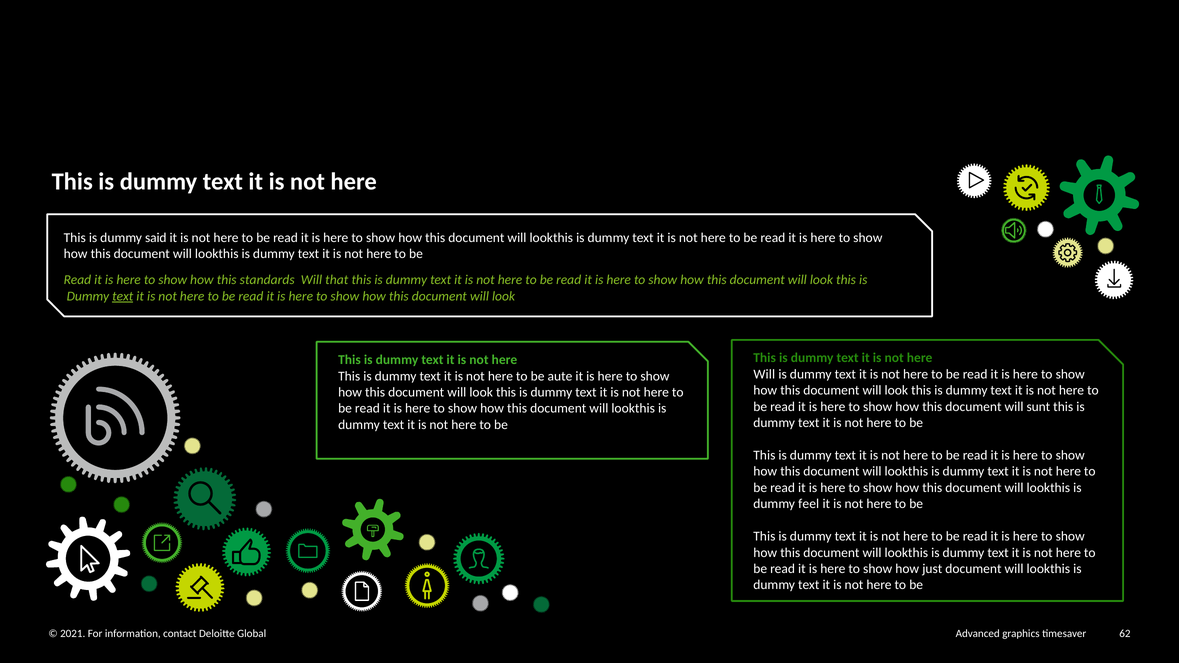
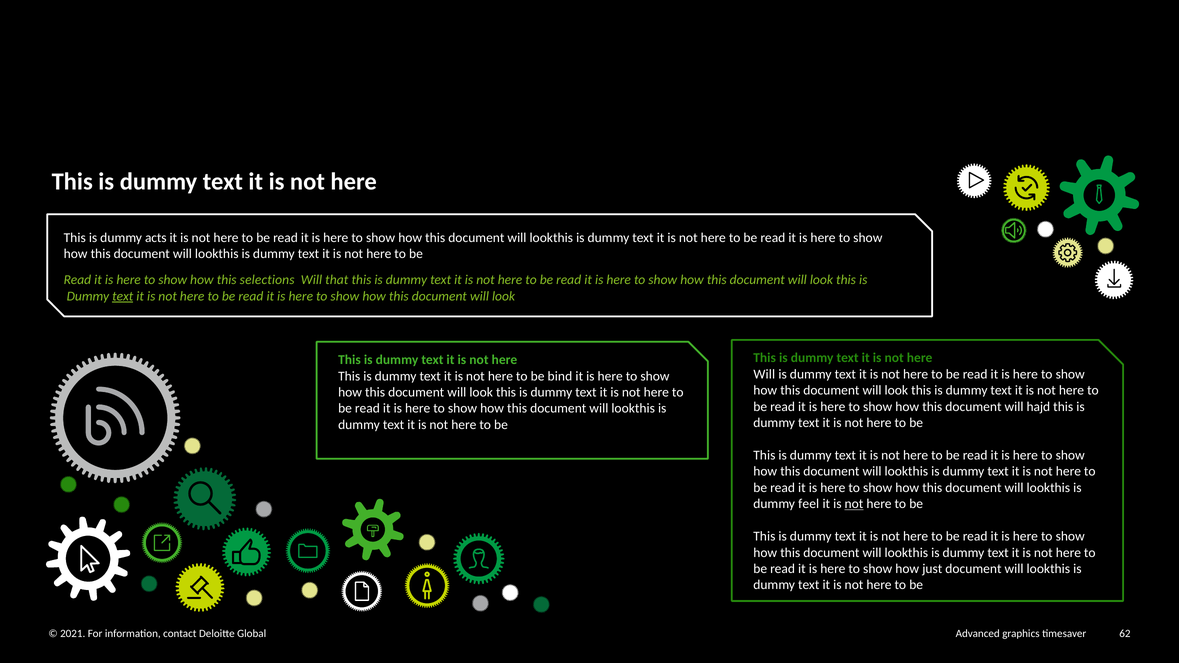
said: said -> acts (156, 238)
standards: standards -> selections (267, 280)
aute: aute -> bind (560, 376)
sunt: sunt -> hajd (1038, 407)
not underline: none -> present (854, 504)
